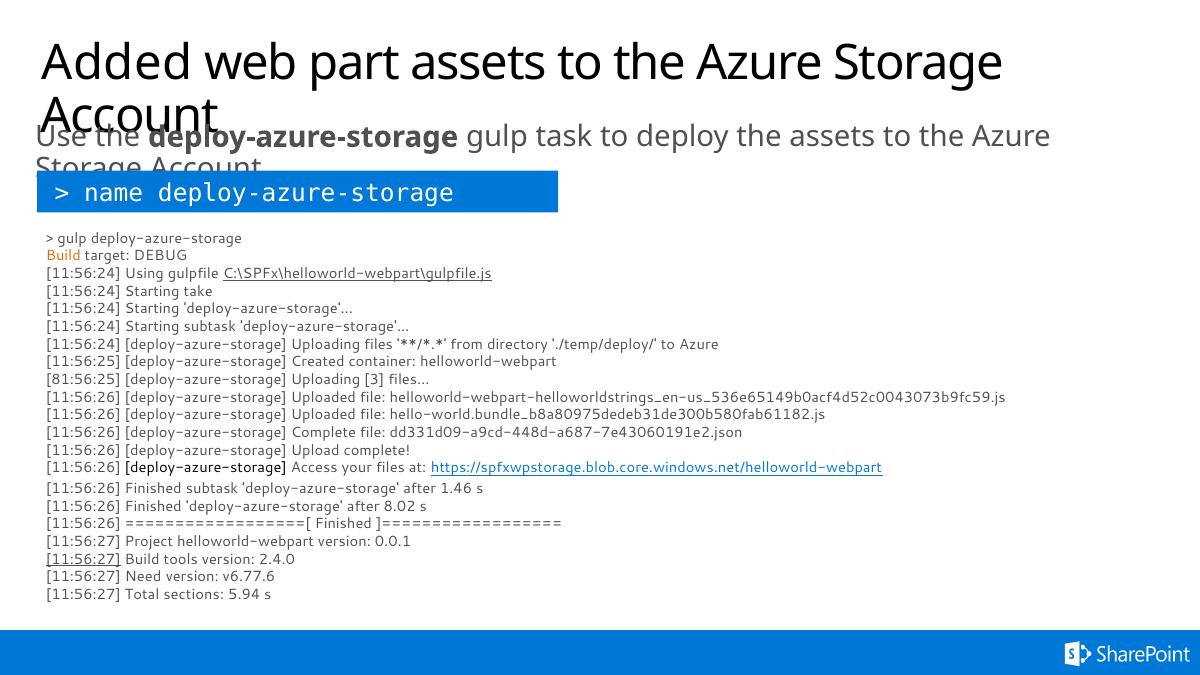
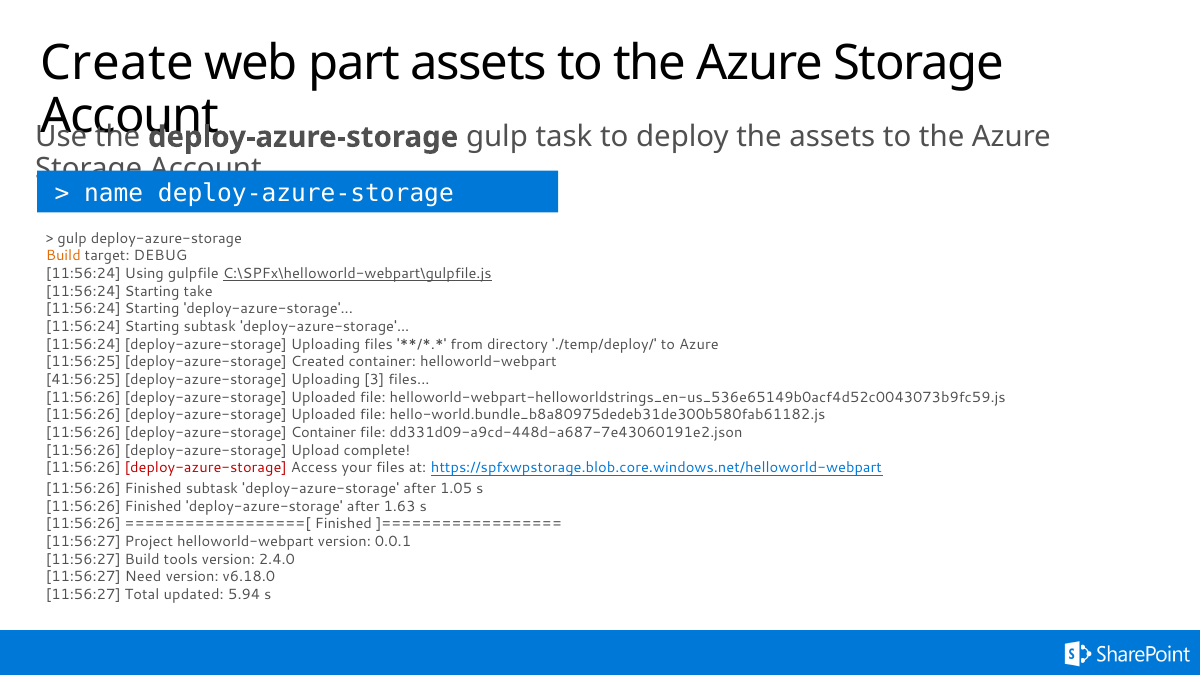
Added: Added -> Create (117, 63)
81:56:25: 81:56:25 -> 41:56:25 (83, 380)
deploy-azure-storage Complete: Complete -> Container (323, 433)
deploy-azure-storage colour: black -> red (206, 468)
1.46: 1.46 -> 1.05 (456, 489)
8.02: 8.02 -> 1.63 (400, 506)
11:56:27 underline: present -> none (83, 559)
v6.77.6: v6.77.6 -> v6.18.0 (249, 577)
sections: sections -> updated (194, 594)
